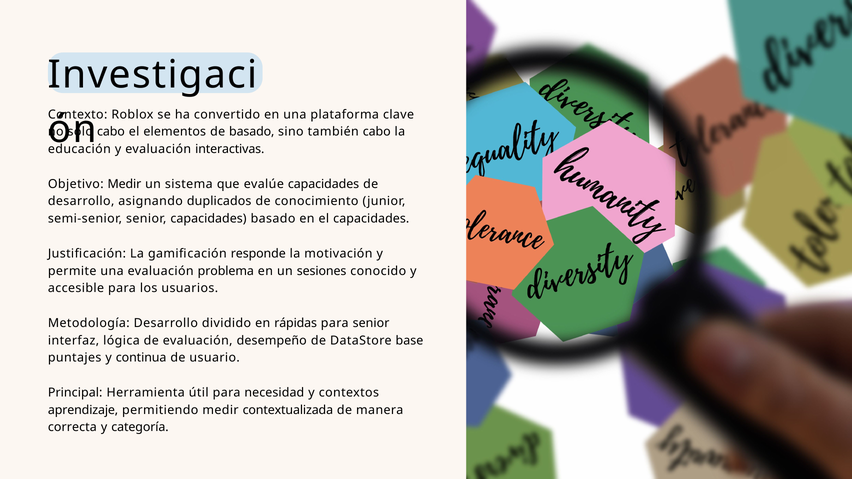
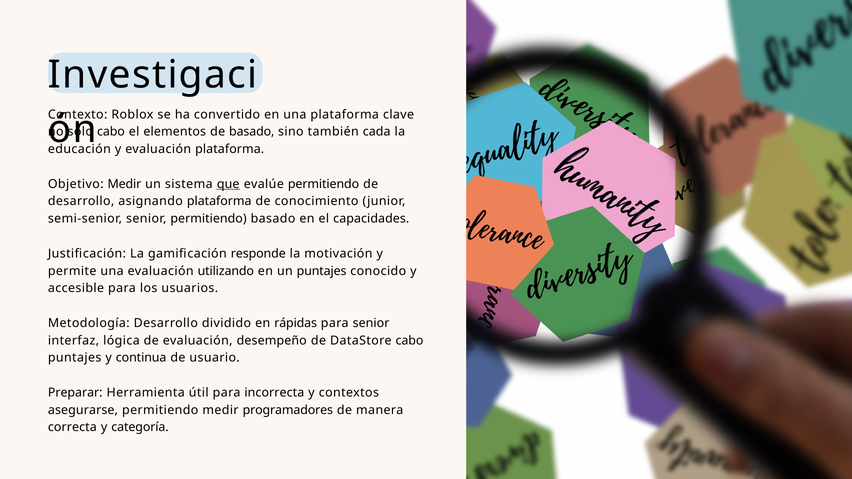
también cabo: cabo -> cada (377, 132)
evaluación interactivas: interactivas -> plataforma (230, 149)
que underline: none -> present (228, 184)
evalúe capacidades: capacidades -> permitiendo (324, 184)
asignando duplicados: duplicados -> plataforma (219, 202)
senior capacidades: capacidades -> permitiendo (209, 219)
problema: problema -> utilizando (226, 271)
un sesiones: sesiones -> puntajes (322, 271)
DataStore base: base -> cabo (410, 341)
Principal: Principal -> Preparar (75, 393)
necesidad: necesidad -> incorrecta (274, 393)
aprendizaje: aprendizaje -> asegurarse (83, 410)
contextualizada: contextualizada -> programadores (288, 410)
